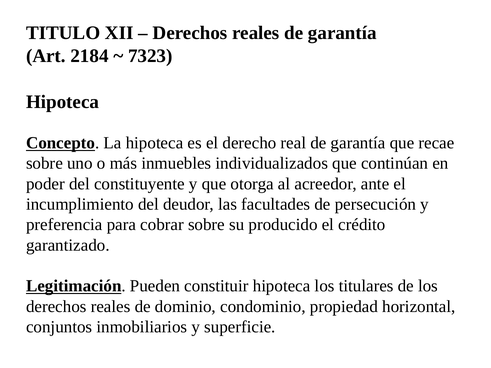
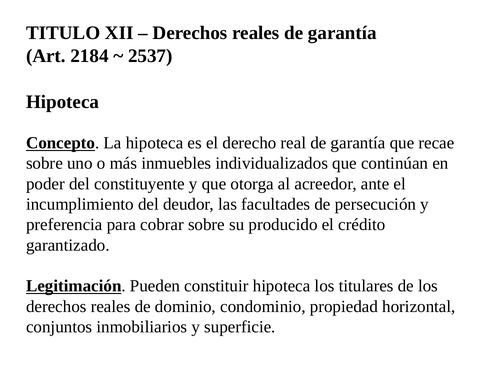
7323: 7323 -> 2537 (150, 56)
